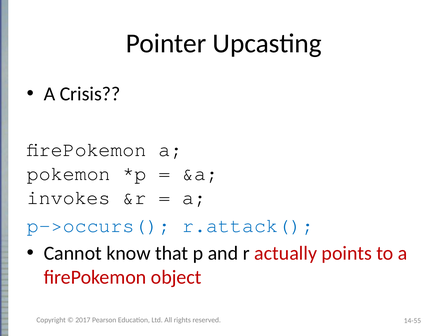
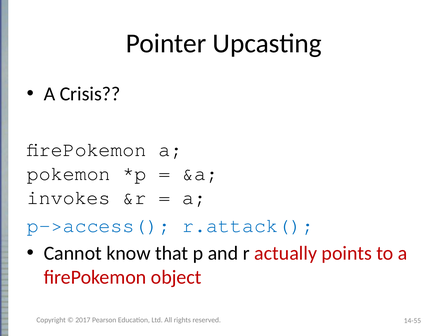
p->occurs(: p->occurs( -> p->access( (99, 225)
